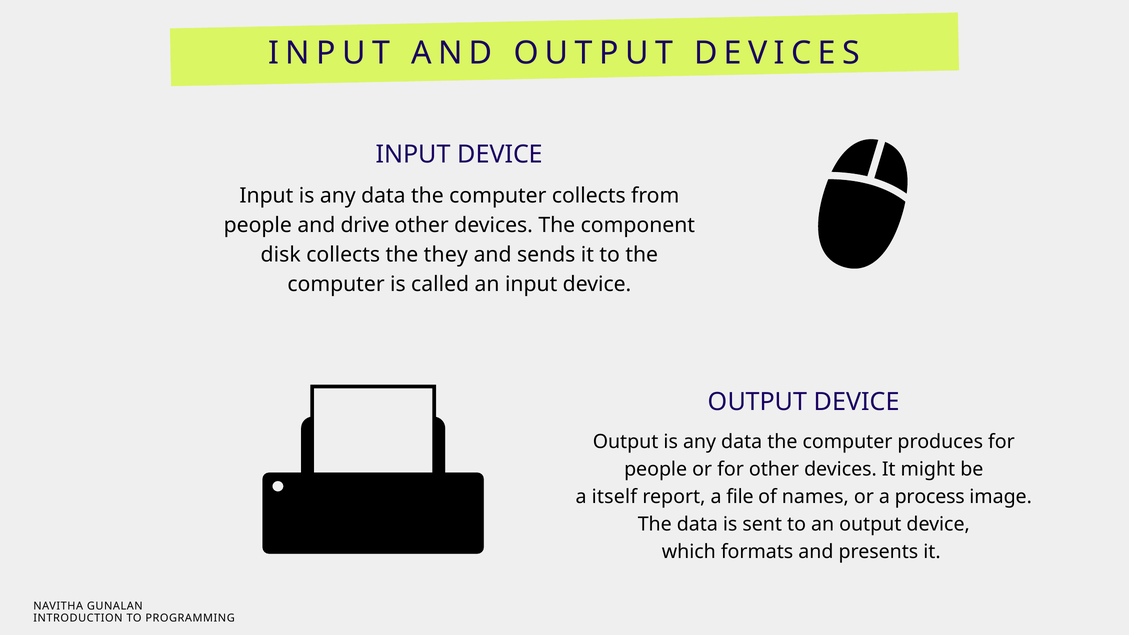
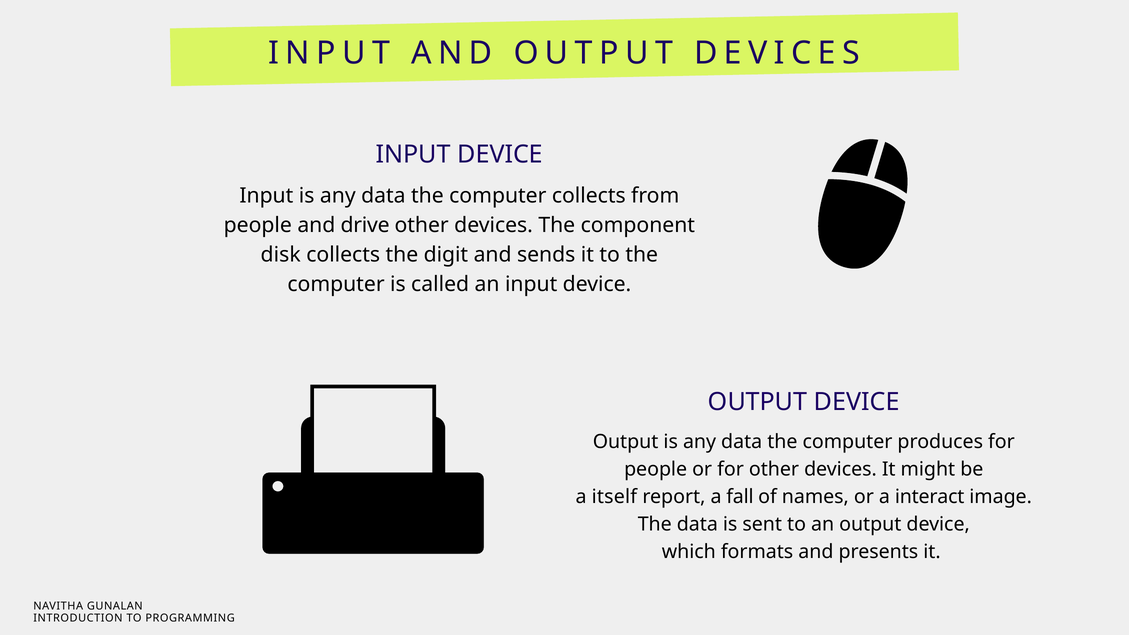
they: they -> digit (446, 255)
file: file -> fall (740, 497)
process: process -> interact (930, 497)
